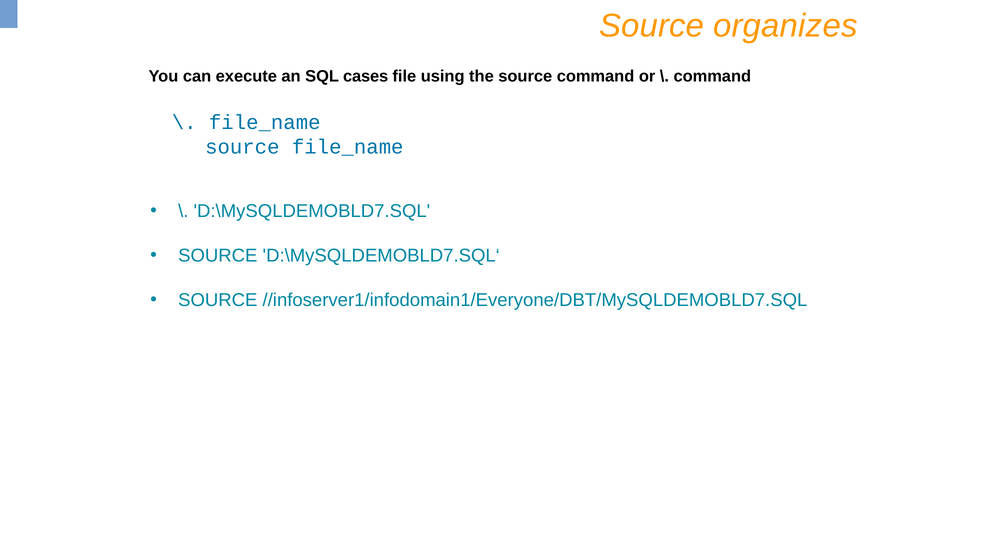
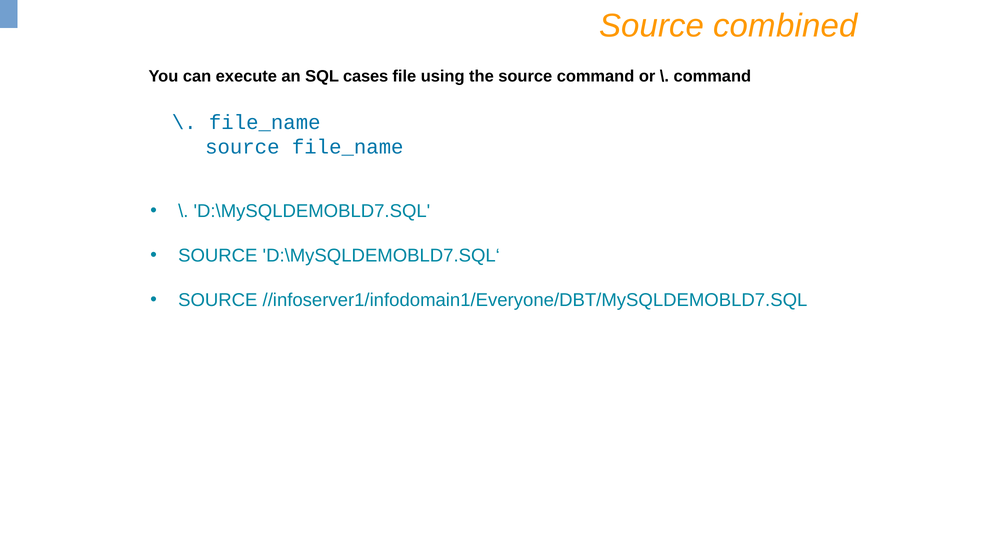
organizes: organizes -> combined (785, 26)
